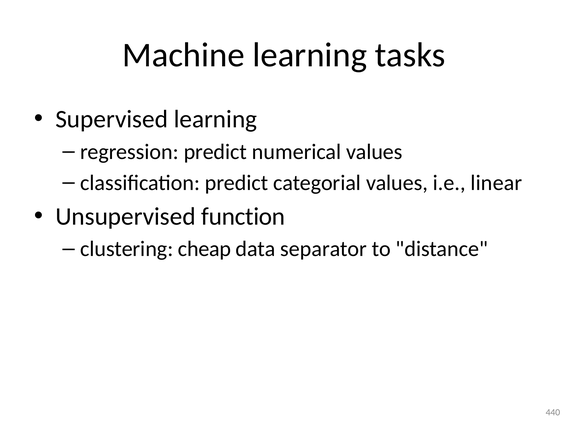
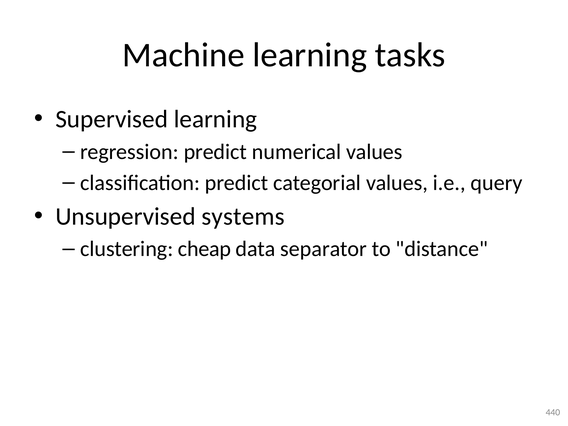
linear: linear -> query (496, 183)
function: function -> systems (243, 216)
